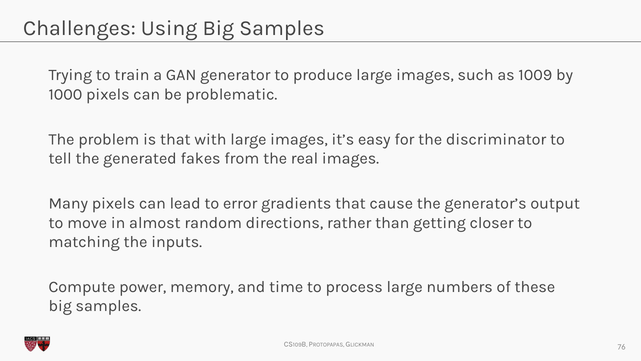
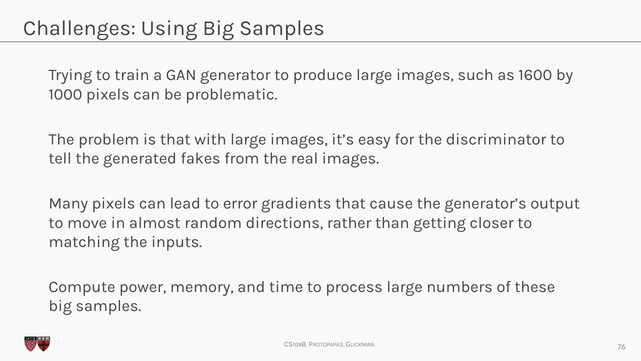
1009: 1009 -> 1600 (535, 75)
